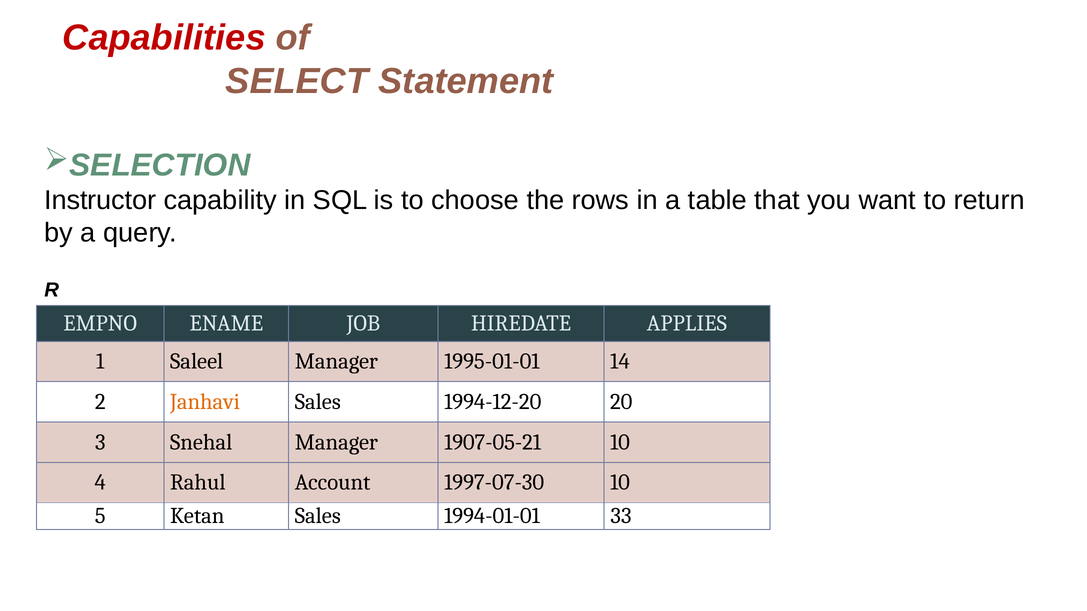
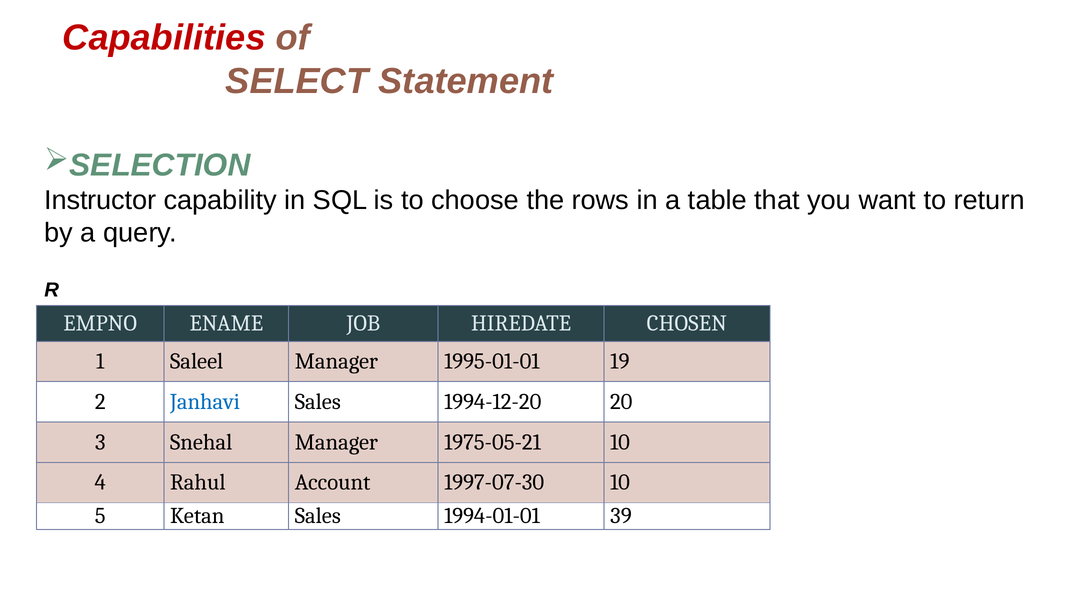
APPLIES: APPLIES -> CHOSEN (687, 323)
14: 14 -> 19 (620, 362)
Janhavi colour: orange -> blue (205, 402)
1907-05-21: 1907-05-21 -> 1975-05-21 (493, 442)
33: 33 -> 39 (621, 516)
